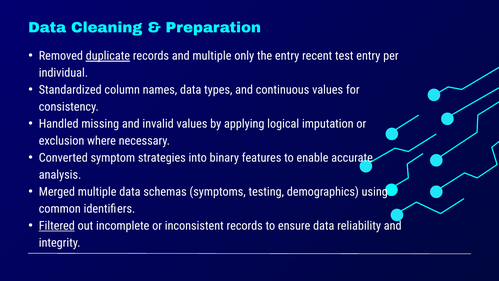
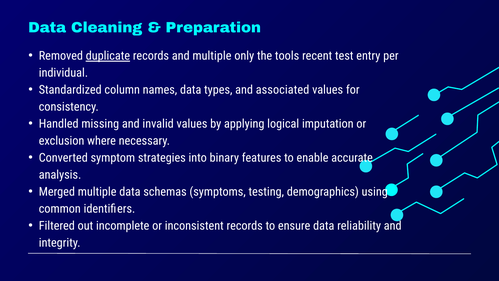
the entry: entry -> tools (287, 56)
continuous: continuous -> associated (283, 90)
Filtered underline: present -> none (57, 226)
